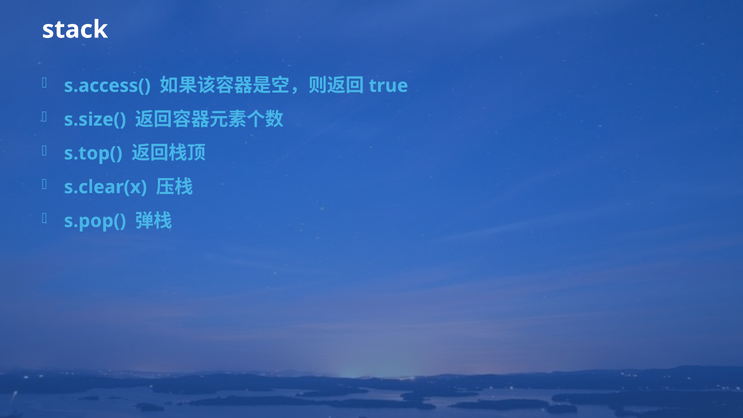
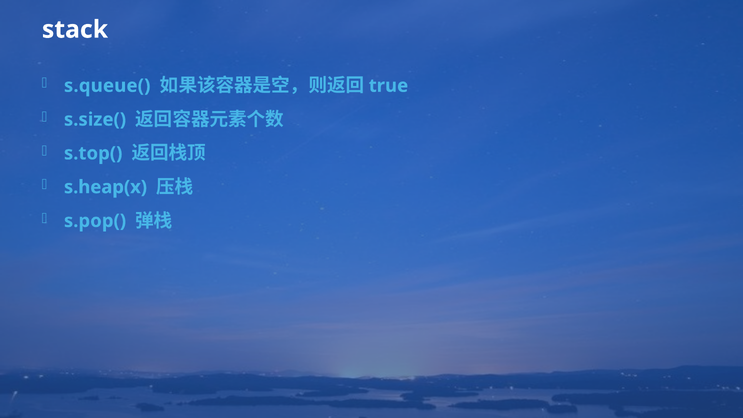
s.access(: s.access( -> s.queue( (107, 86)
s.clear(x: s.clear(x -> s.heap(x (105, 187)
